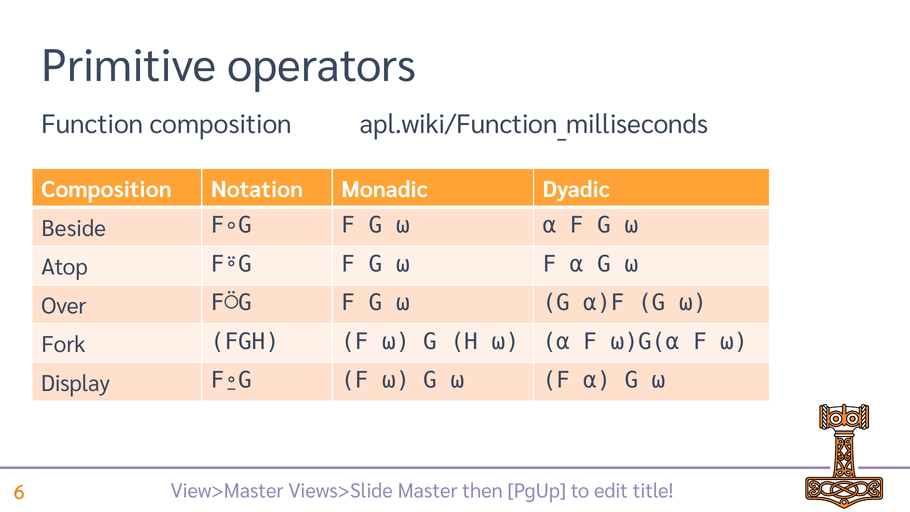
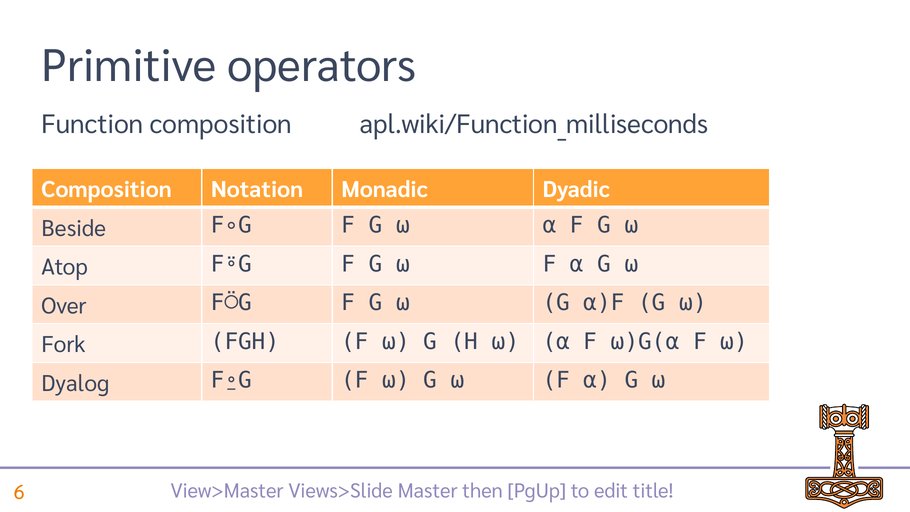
Display: Display -> Dyalog (75, 384)
